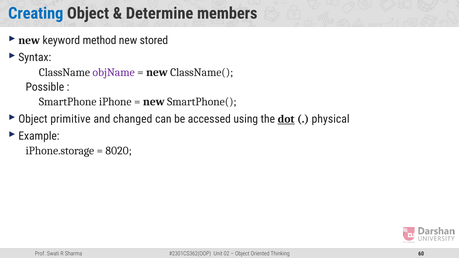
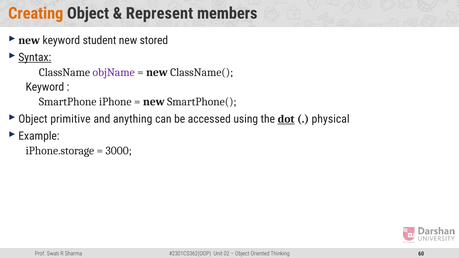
Creating colour: blue -> orange (36, 13)
Determine: Determine -> Represent (159, 13)
method: method -> student (99, 40)
Syntax underline: none -> present (35, 58)
Possible: Possible -> Keyword (45, 87)
changed: changed -> anything (133, 119)
8020: 8020 -> 3000 (119, 151)
